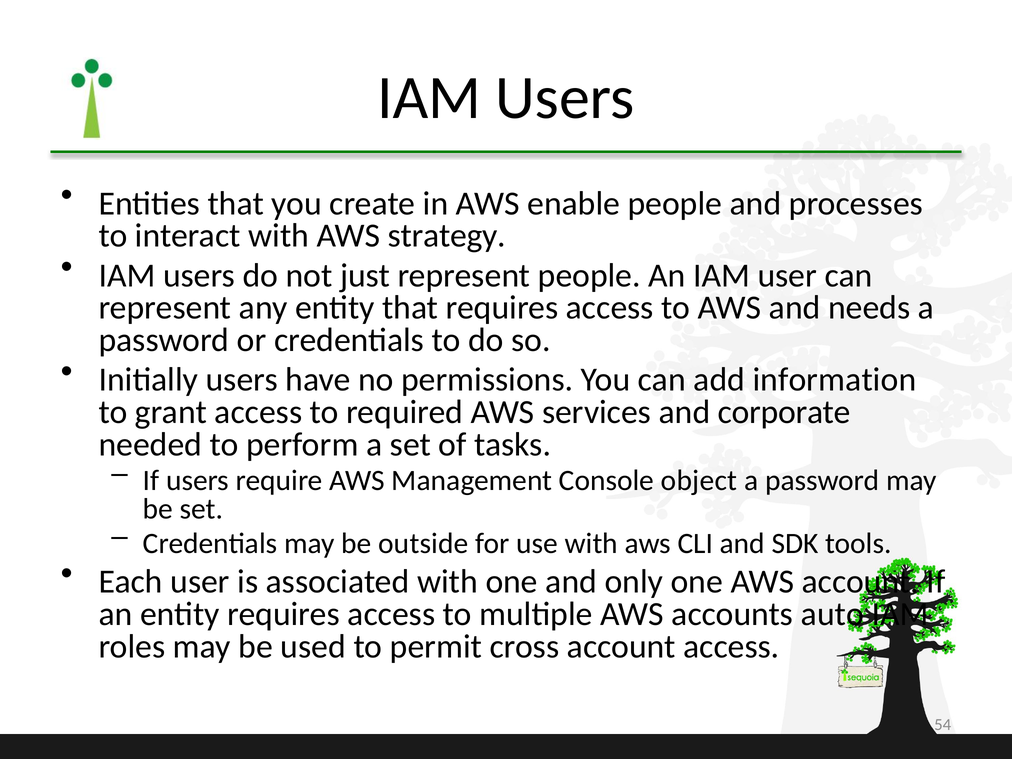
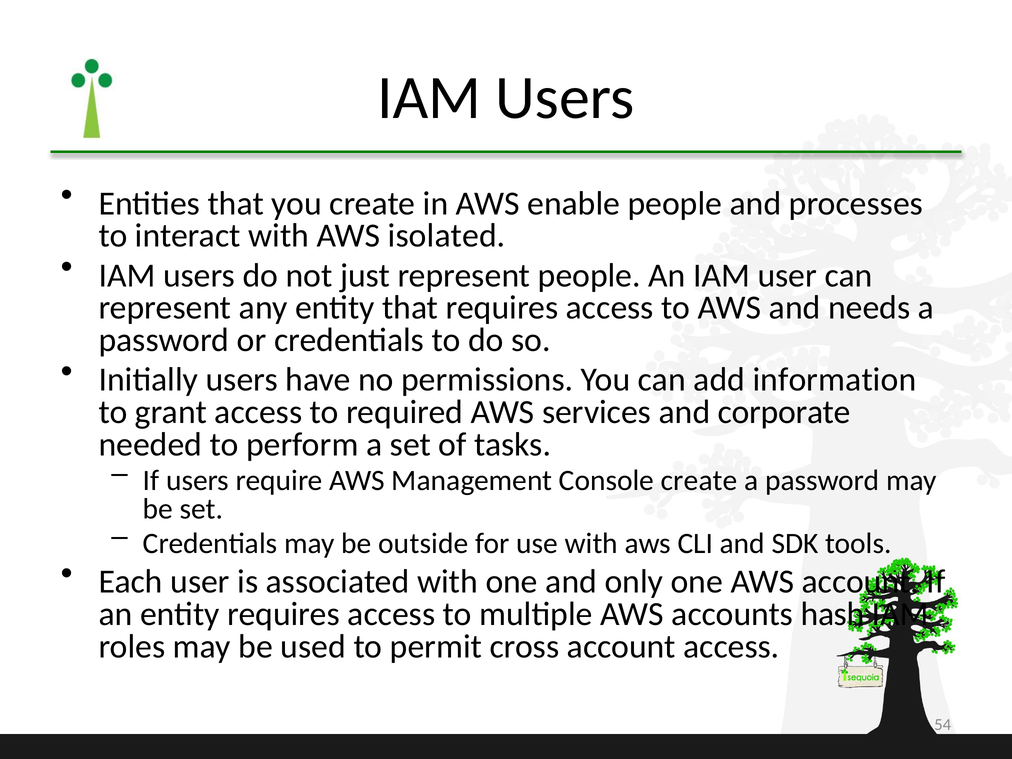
strategy: strategy -> isolated (447, 236)
Console object: object -> create (699, 481)
auto: auto -> hash (833, 614)
